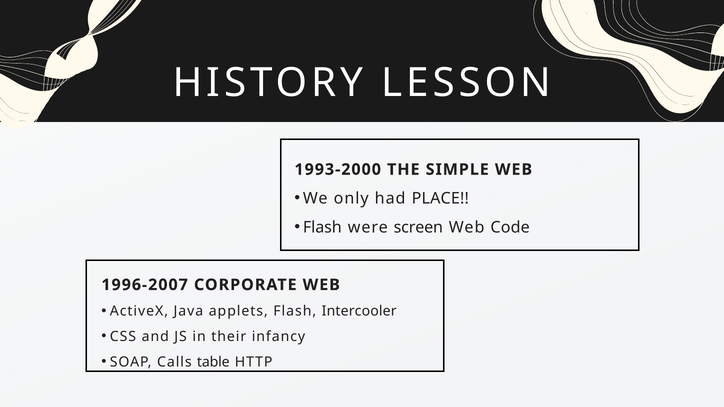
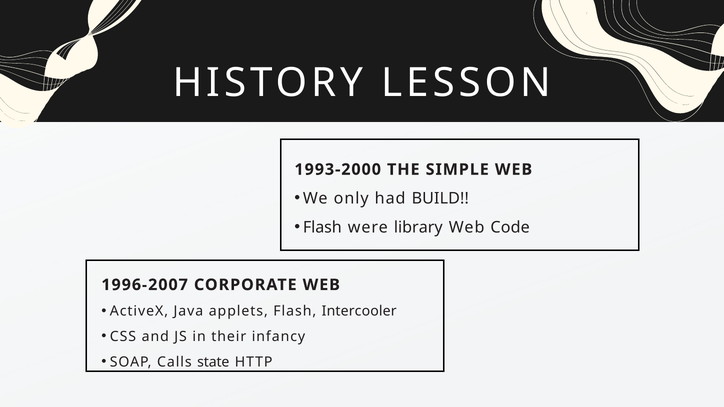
PLACE: PLACE -> BUILD (440, 199)
screen: screen -> library (418, 227)
table: table -> state (213, 362)
